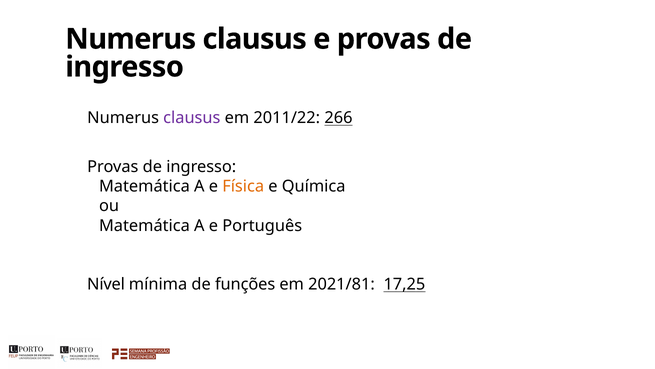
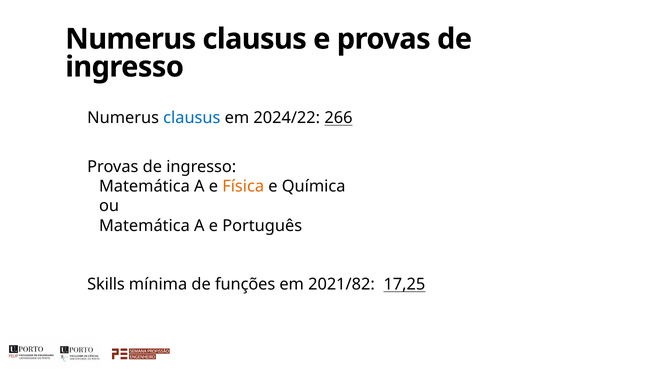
clausus colour: purple -> blue (192, 118)
2011/22: 2011/22 -> 2024/22 (287, 118)
Nível: Nível -> Skills (106, 284)
2021/81: 2021/81 -> 2021/82 (341, 284)
